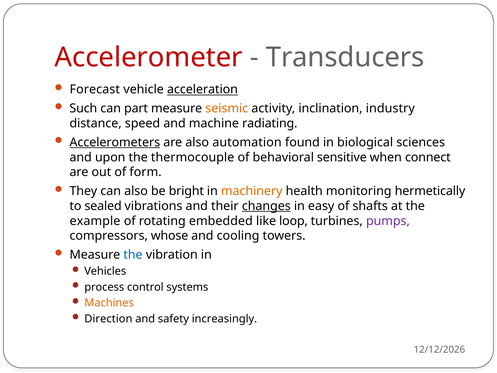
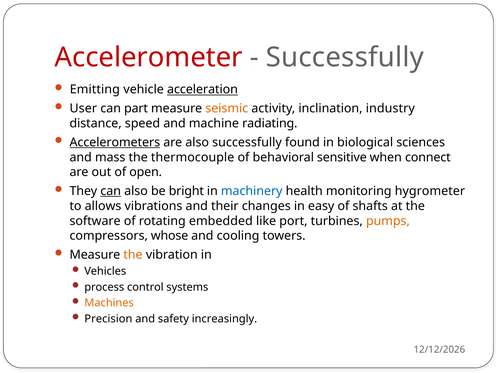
Transducers: Transducers -> Successfully (345, 57)
Forecast: Forecast -> Emitting (95, 89)
Such: Such -> User (83, 108)
also automation: automation -> successfully (247, 142)
upon: upon -> mass (110, 157)
form: form -> open (146, 172)
can underline: none -> present (111, 191)
machinery colour: orange -> blue (252, 191)
hermetically: hermetically -> hygrometer (430, 191)
sealed: sealed -> allows (103, 206)
changes underline: present -> none (266, 206)
example: example -> software (95, 221)
loop: loop -> port (293, 221)
pumps colour: purple -> orange (388, 221)
the colour: blue -> orange (133, 255)
Direction: Direction -> Precision (108, 319)
